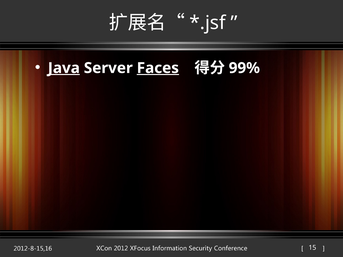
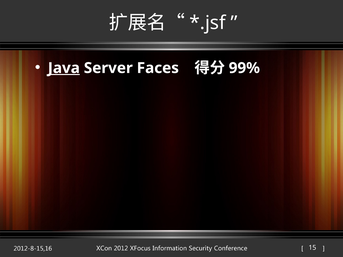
Faces underline: present -> none (158, 68)
